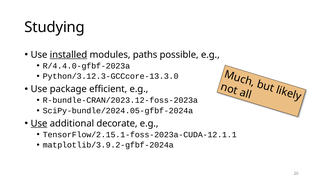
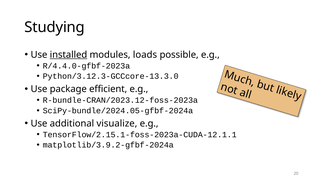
paths: paths -> loads (145, 55)
Use underline: present -> none (39, 123)
decorate: decorate -> visualize (117, 123)
